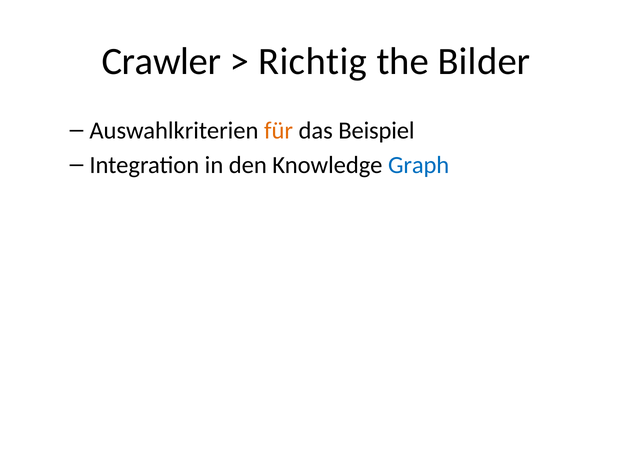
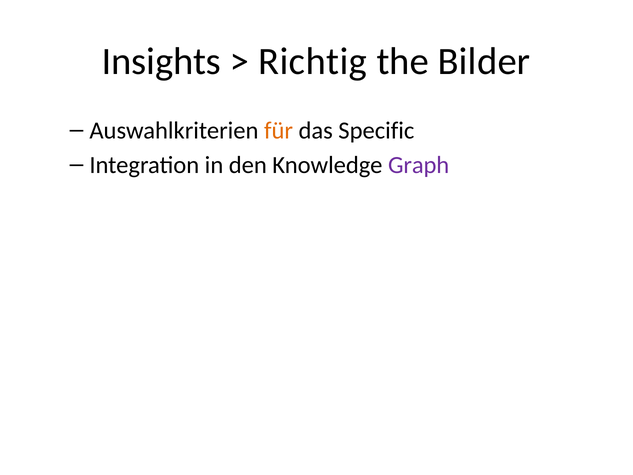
Crawler: Crawler -> Insights (161, 61)
Beispiel: Beispiel -> Specific (376, 130)
Graph colour: blue -> purple (419, 165)
